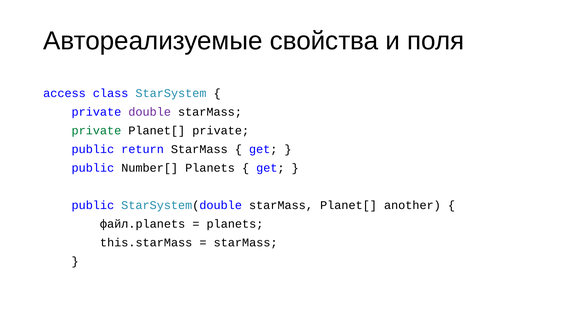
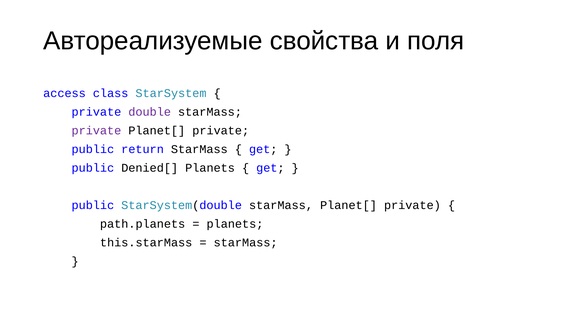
private colour: green -> purple (96, 131)
Number[: Number[ -> Denied[ (150, 168)
starMass Planet[ another: another -> private (412, 205)
файл.planets: файл.planets -> path.planets (143, 224)
